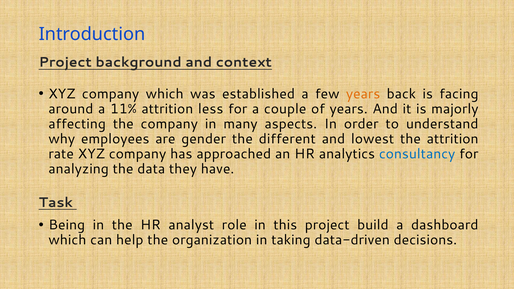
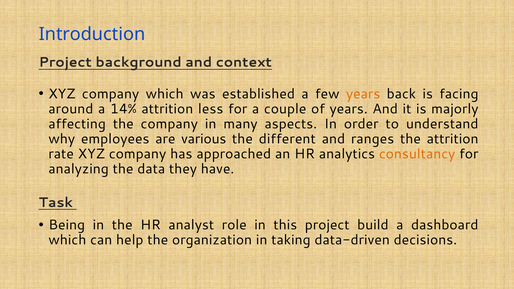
11%: 11% -> 14% (123, 109)
gender: gender -> various (204, 139)
lowest: lowest -> ranges (373, 139)
consultancy colour: blue -> orange (417, 154)
